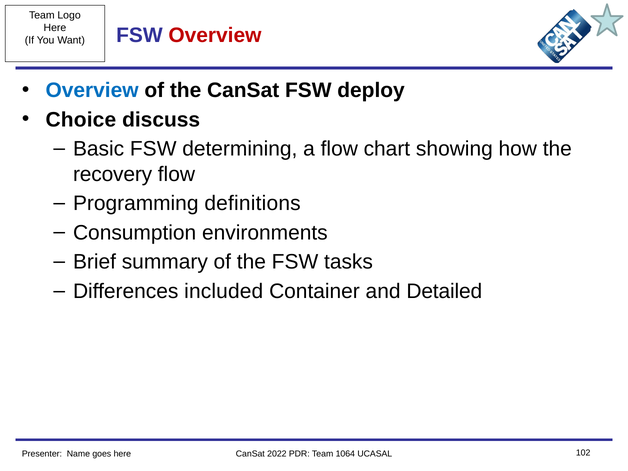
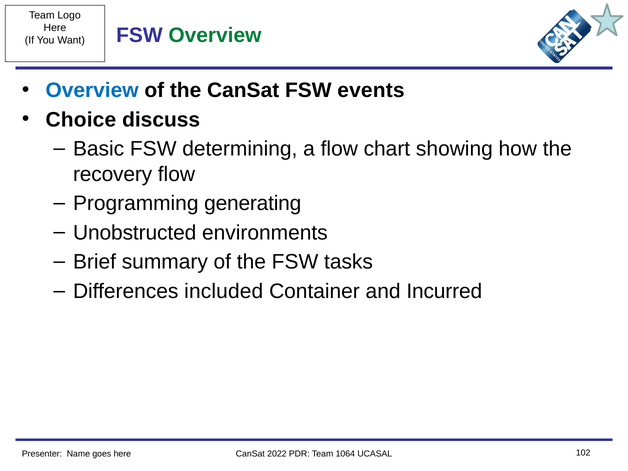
Overview colour: red -> green (215, 35)
deploy: deploy -> events (371, 90)
definitions: definitions -> generating (253, 203)
Consumption: Consumption -> Unobstructed (135, 233)
Detailed: Detailed -> Incurred (444, 291)
